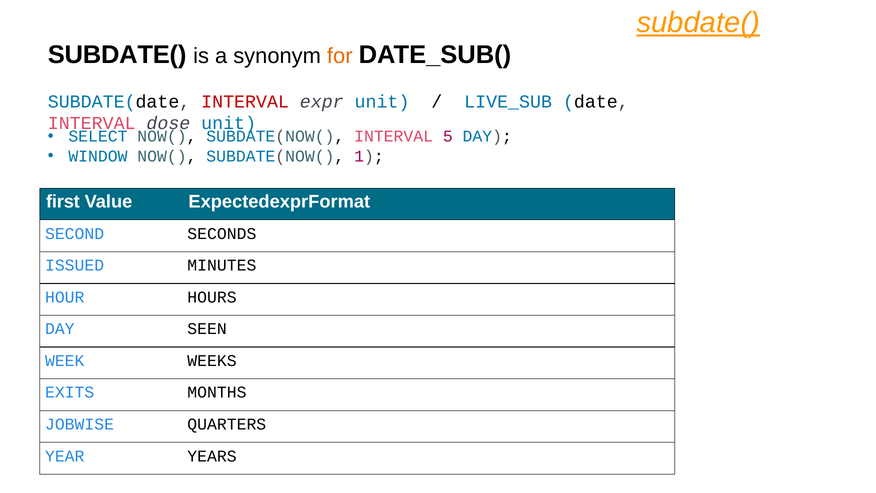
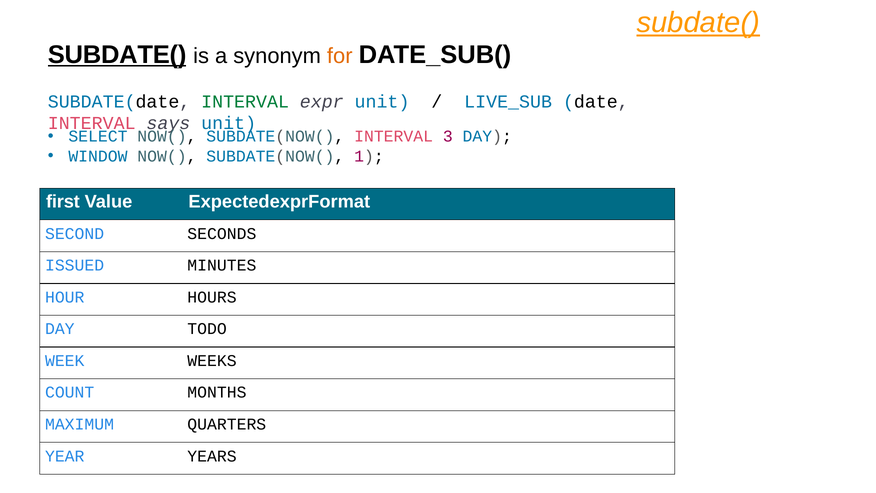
SUBDATE( underline: none -> present (117, 55)
INTERVAL colour: red -> green (245, 101)
dose: dose -> says (168, 123)
5: 5 -> 3 (448, 136)
SEEN: SEEN -> TODO (207, 329)
EXITS: EXITS -> COUNT (70, 392)
JOBWISE: JOBWISE -> MAXIMUM (80, 424)
